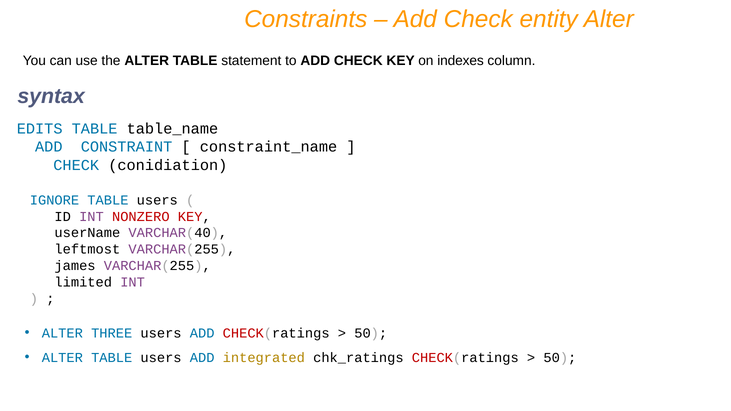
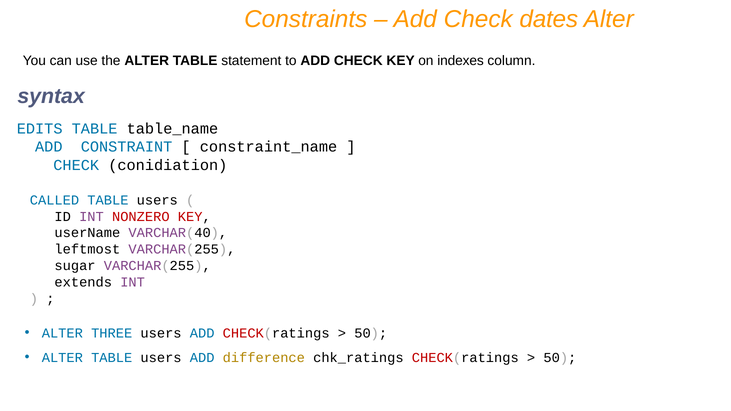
entity: entity -> dates (549, 19)
IGNORE: IGNORE -> CALLED (54, 200)
james: james -> sugar (75, 266)
limited: limited -> extends (83, 282)
integrated: integrated -> difference (264, 358)
